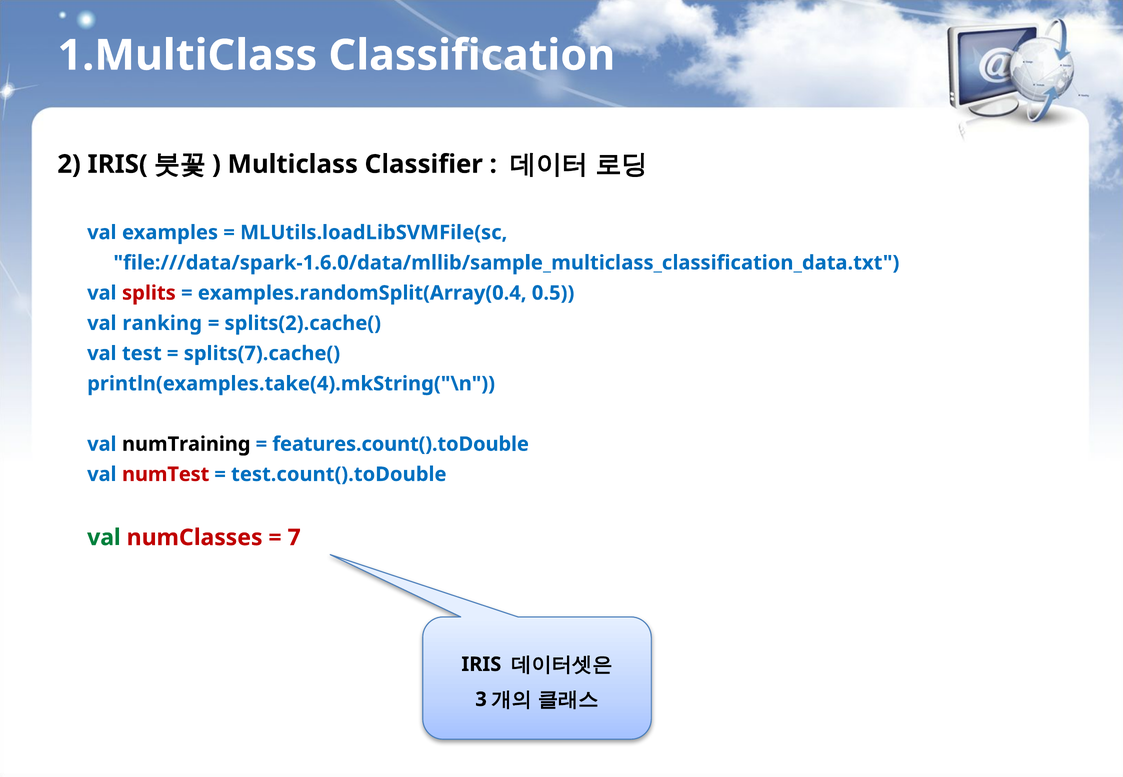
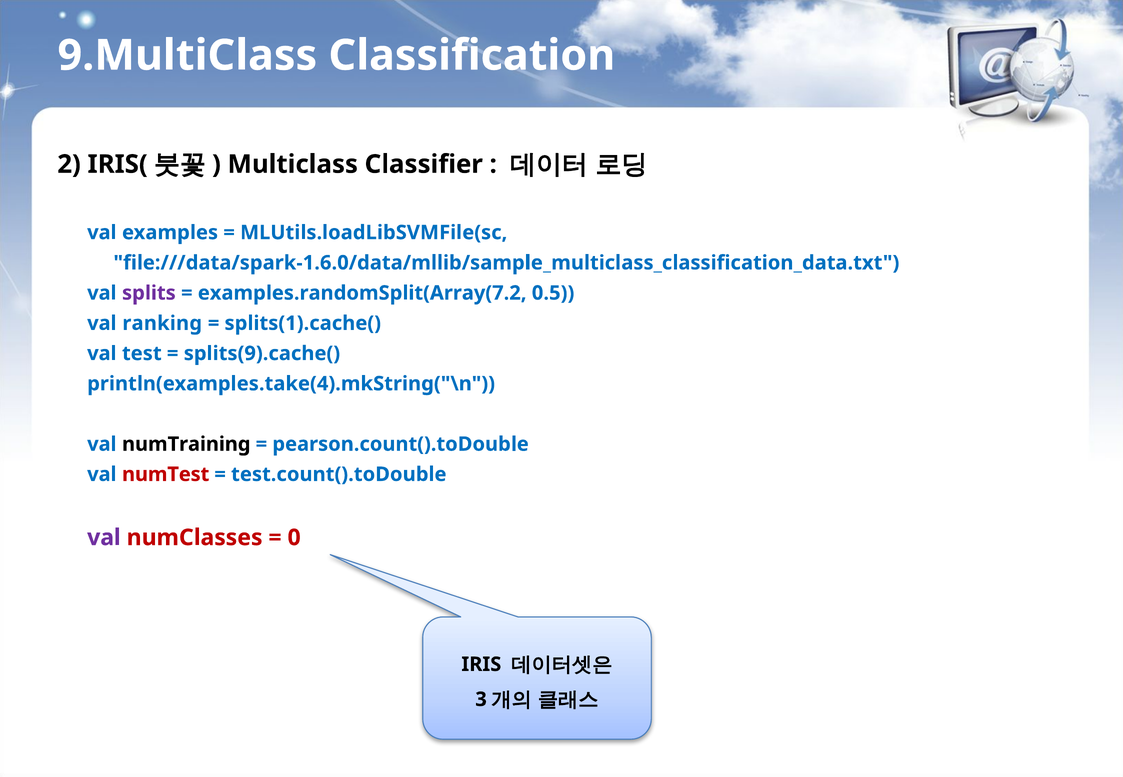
1.MultiClass: 1.MultiClass -> 9.MultiClass (187, 56)
splits colour: red -> purple (149, 293)
examples.randomSplit(Array(0.4: examples.randomSplit(Array(0.4 -> examples.randomSplit(Array(7.2 (362, 293)
splits(2).cache(: splits(2).cache( -> splits(1).cache( (303, 323)
splits(7).cache(: splits(7).cache( -> splits(9).cache( (262, 354)
features.count().toDouble: features.count().toDouble -> pearson.count().toDouble (401, 444)
val colour: green -> purple (104, 538)
7: 7 -> 0 (294, 538)
